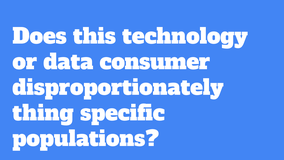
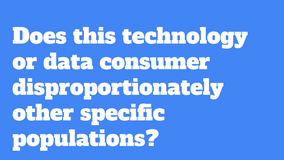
thing: thing -> other (43, 113)
